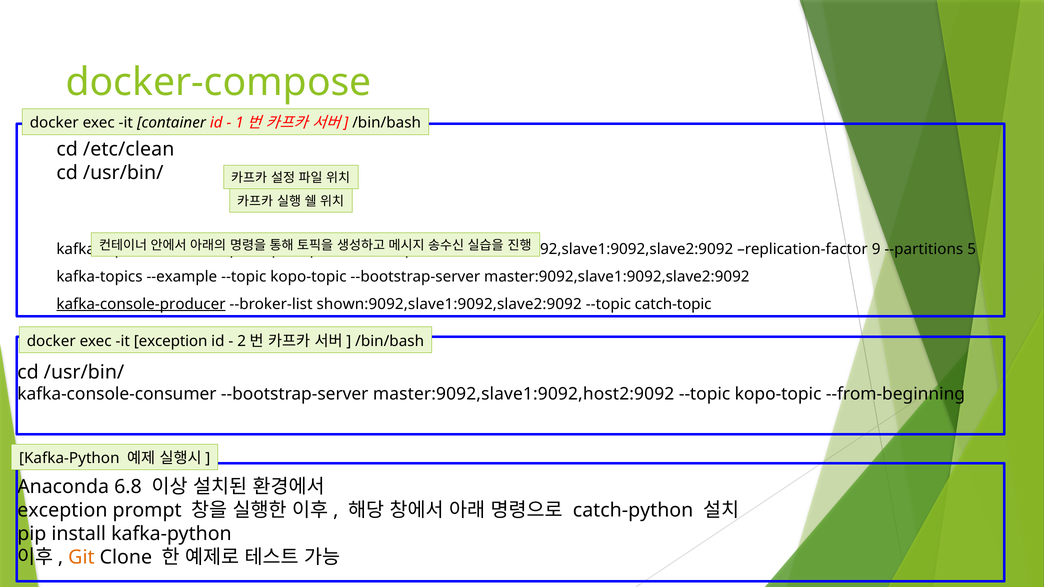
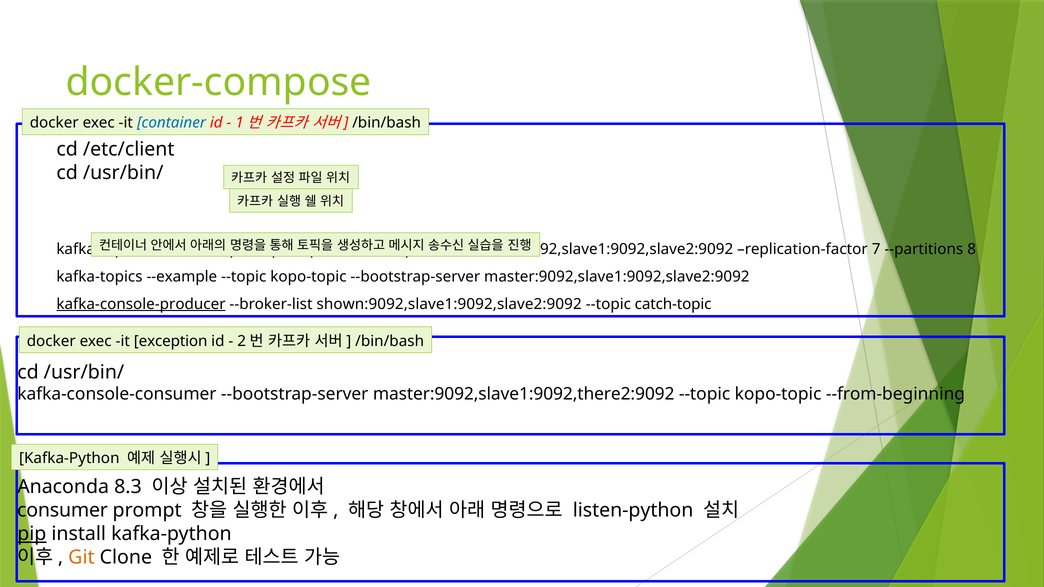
container colour: black -> blue (172, 123)
/etc/clean: /etc/clean -> /etc/client (129, 149)
9: 9 -> 7 (876, 249)
5: 5 -> 8 (972, 249)
master:9092,slave1:9092,host2:9092: master:9092,slave1:9092,host2:9092 -> master:9092,slave1:9092,there2:9092 (524, 394)
6.8: 6.8 -> 8.3 (128, 487)
exception: exception -> consumer (63, 511)
catch-python: catch-python -> listen-python (633, 511)
pip underline: none -> present (32, 534)
